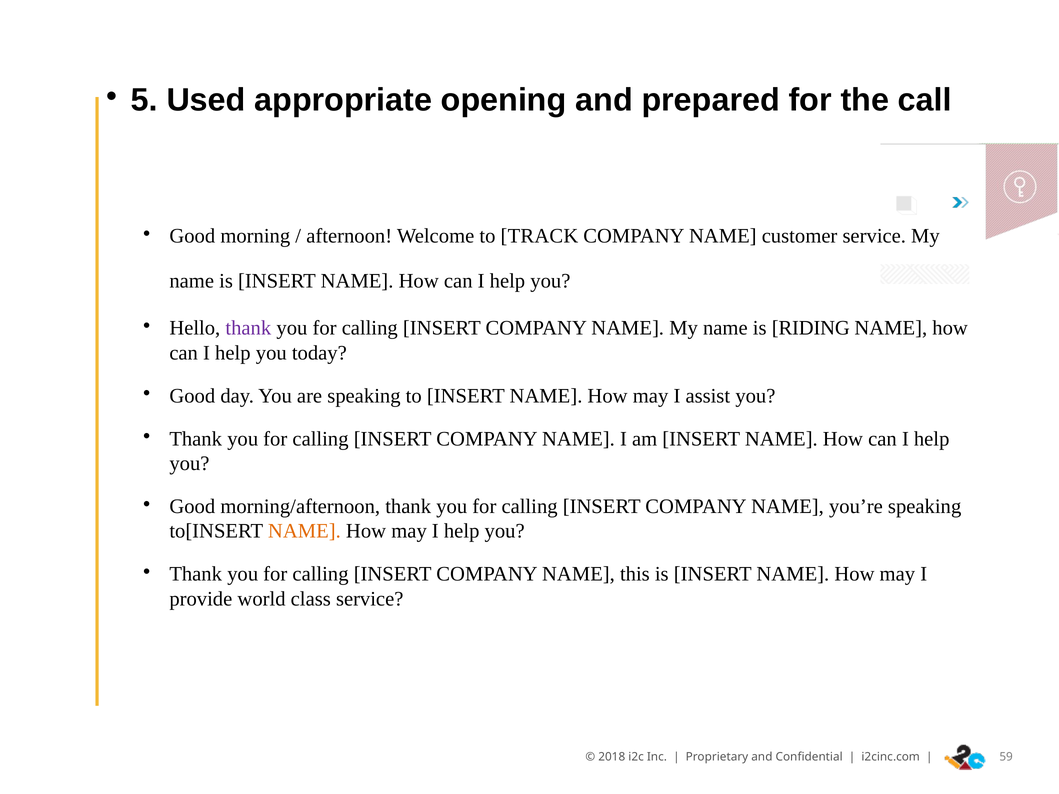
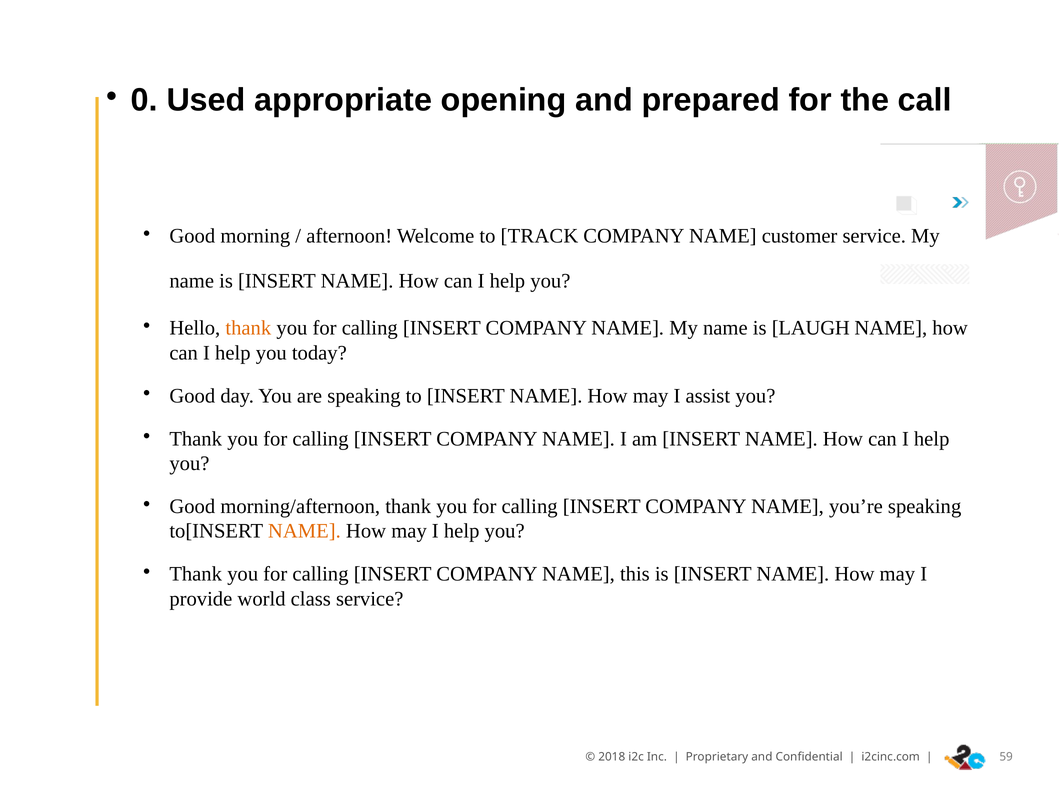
5: 5 -> 0 (144, 100)
thank colour: purple -> orange (248, 328)
RIDING: RIDING -> LAUGH (811, 328)
